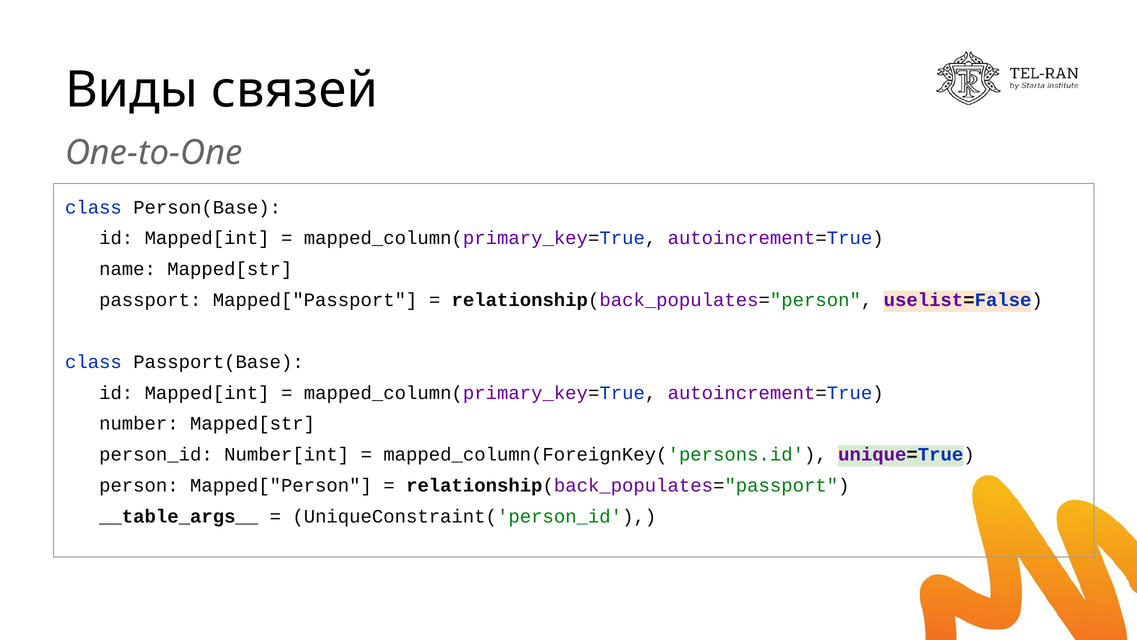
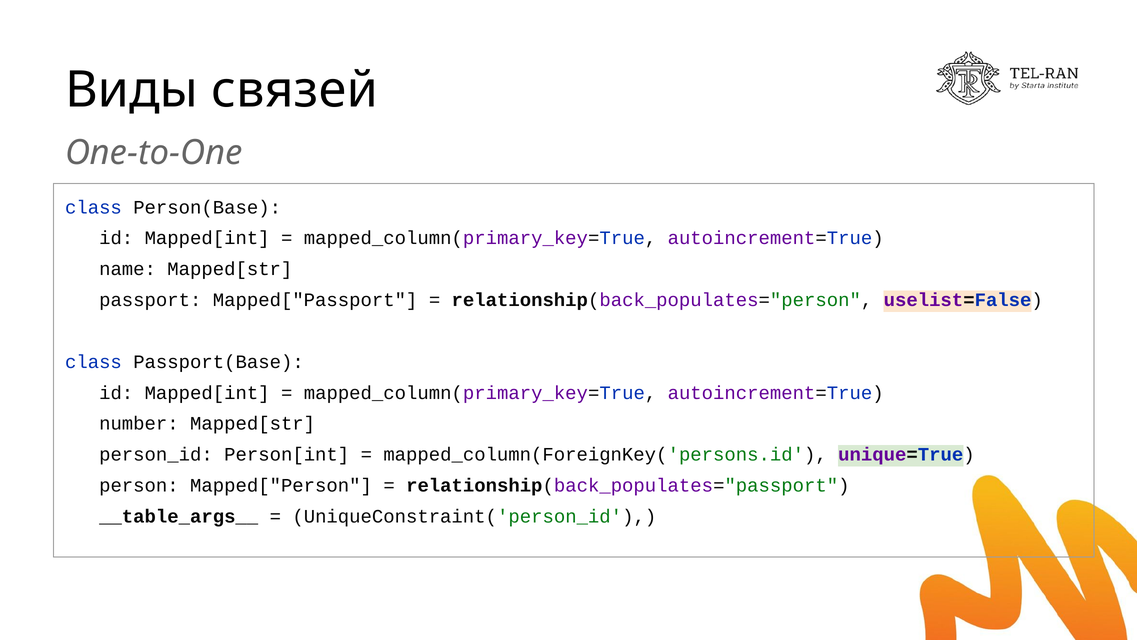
Number[int: Number[int -> Person[int (287, 454)
